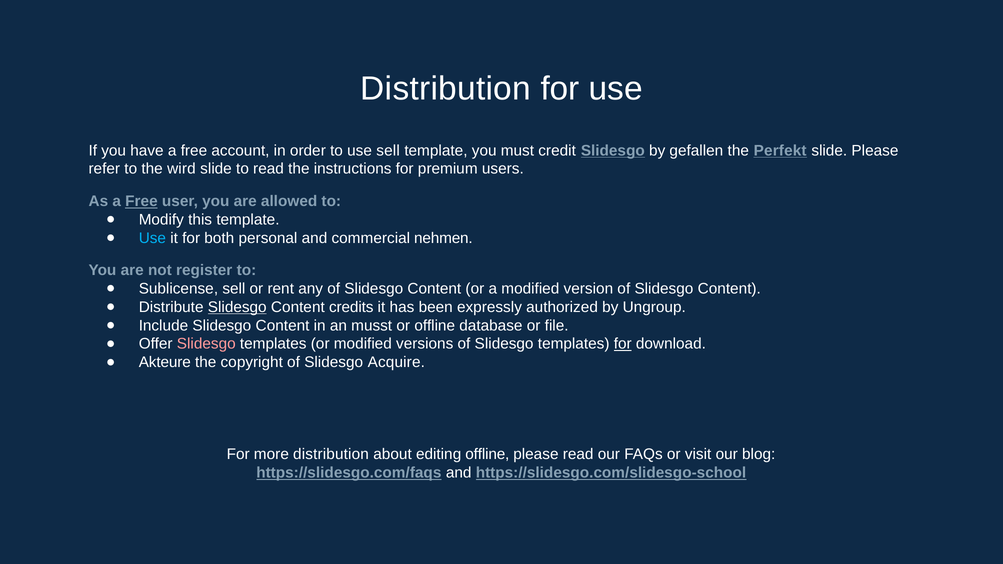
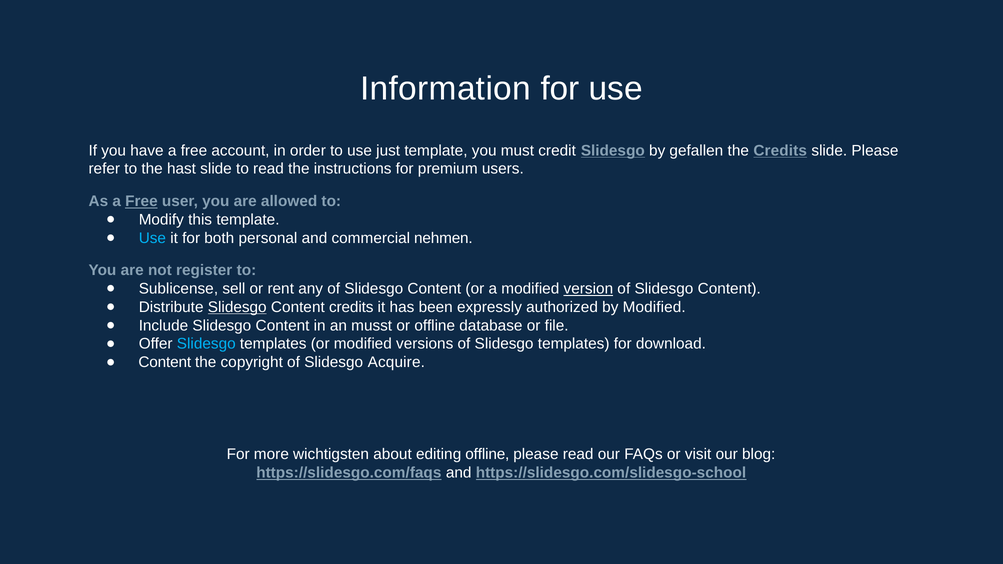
Distribution: Distribution -> Information (446, 89)
use sell: sell -> just (388, 151)
the Perfekt: Perfekt -> Credits (780, 151)
wird: wird -> hast (181, 169)
version underline: none -> present (588, 289)
by Ungroup: Ungroup -> Modified (654, 307)
Slidesgo colour: pink -> light blue (206, 344)
for underline: present -> none (623, 344)
Akteure: Akteure -> Content (165, 362)
more distribution: distribution -> wichtigsten (331, 454)
